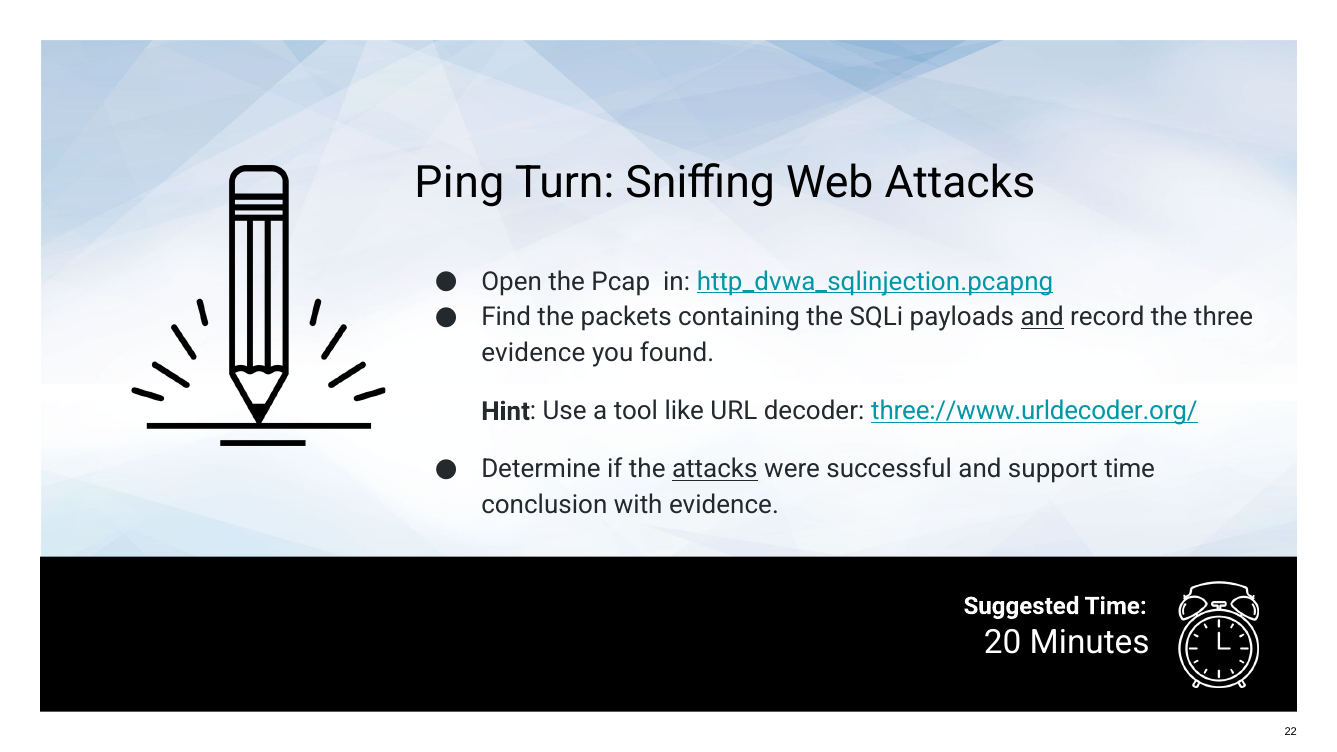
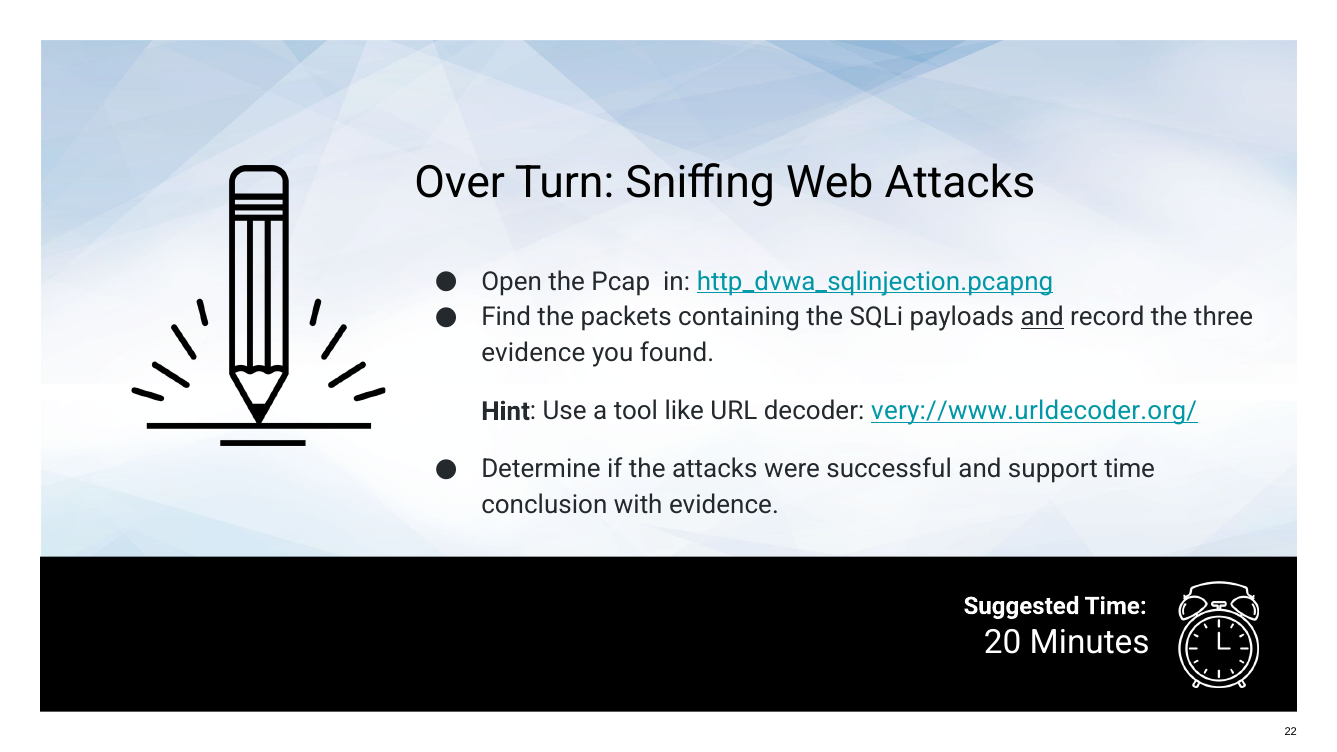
Ping: Ping -> Over (460, 182)
three://www.urldecoder.org/: three://www.urldecoder.org/ -> very://www.urldecoder.org/ (1034, 411)
attacks underline: present -> none (715, 469)
